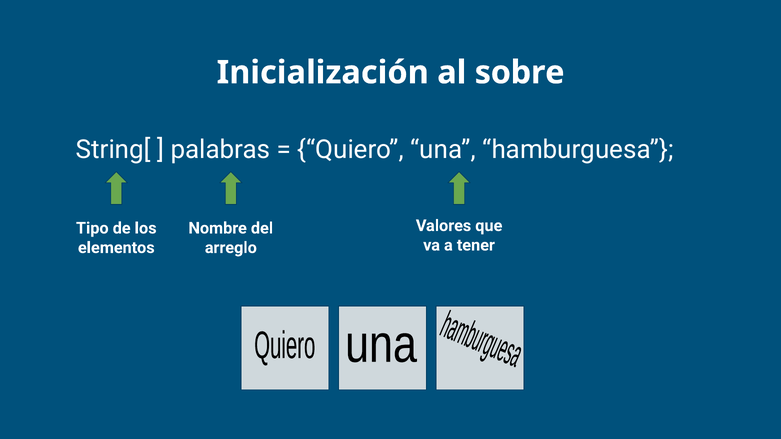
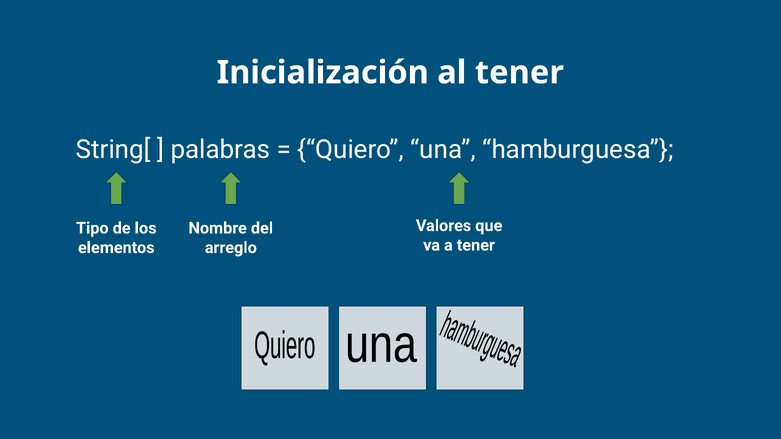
al sobre: sobre -> tener (519, 73)
